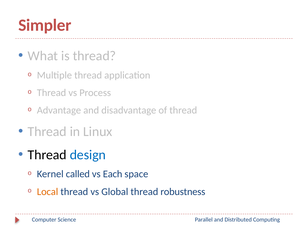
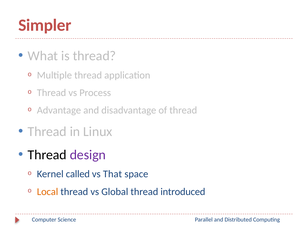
design colour: blue -> purple (88, 155)
Each: Each -> That (112, 174)
robustness: robustness -> introduced (183, 192)
